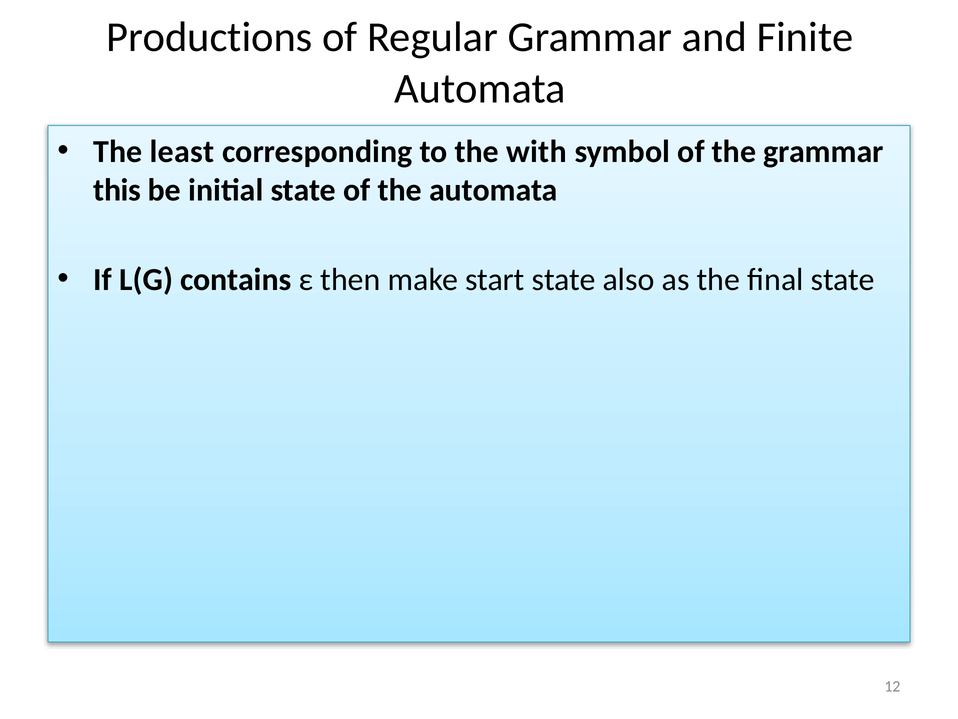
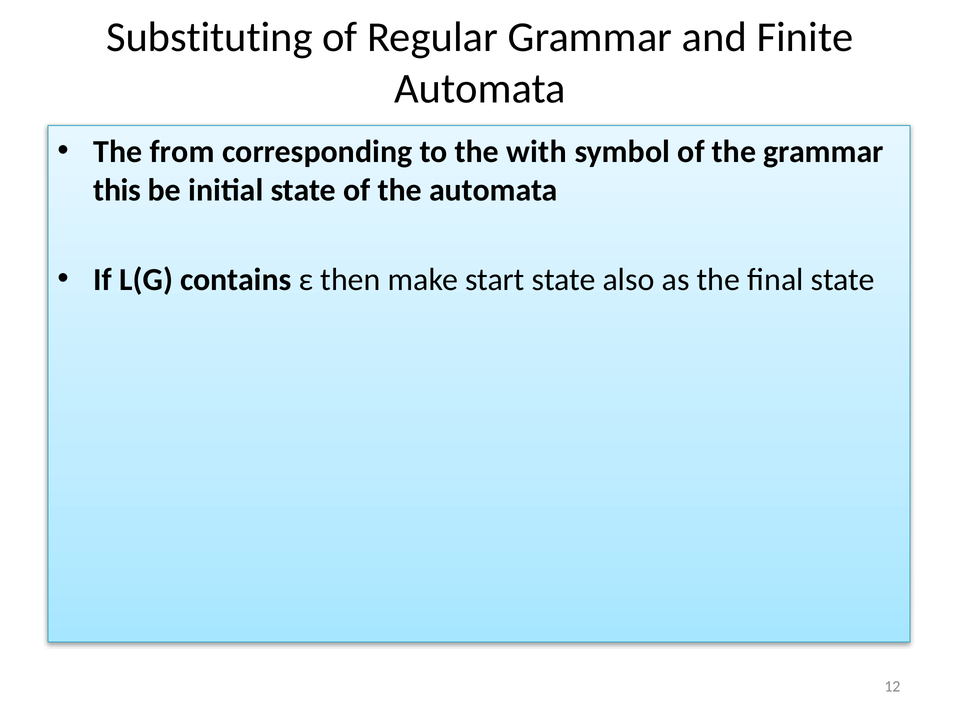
Productions: Productions -> Substituting (209, 37)
least: least -> from (182, 152)
